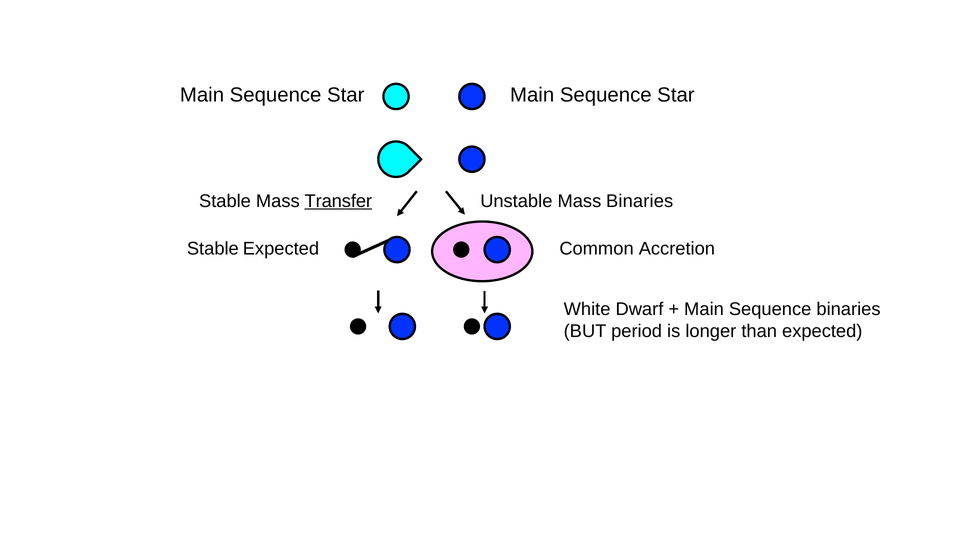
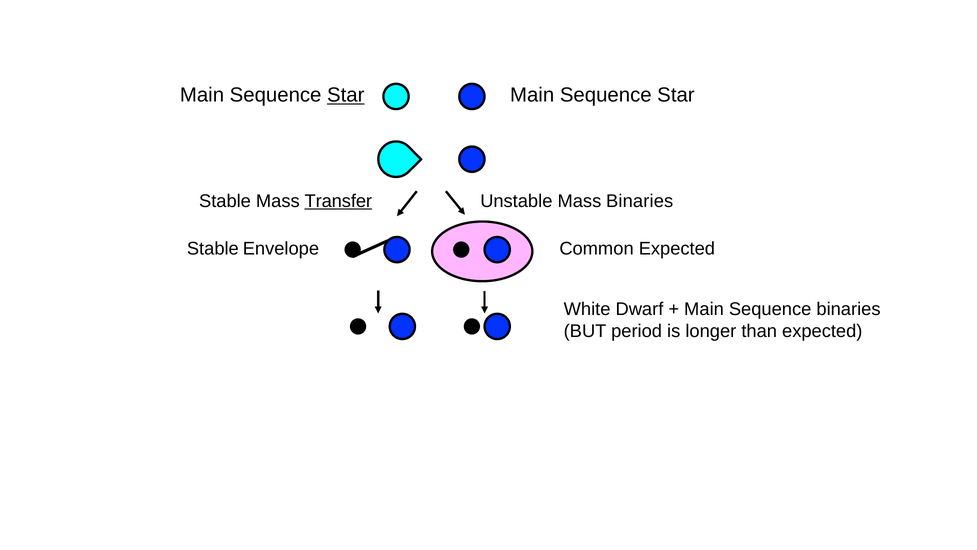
Star underline: none -> present (346, 95)
Stable Expected: Expected -> Envelope (281, 248)
Common Accretion: Accretion -> Expected (677, 249)
